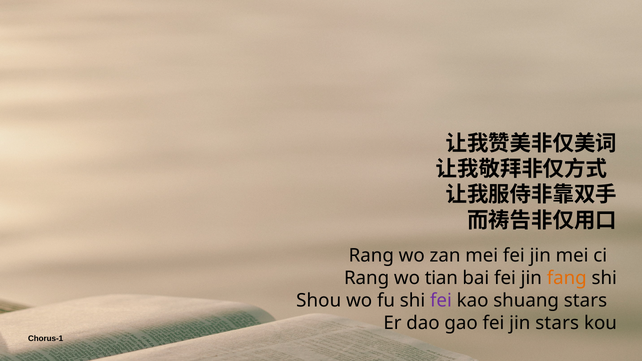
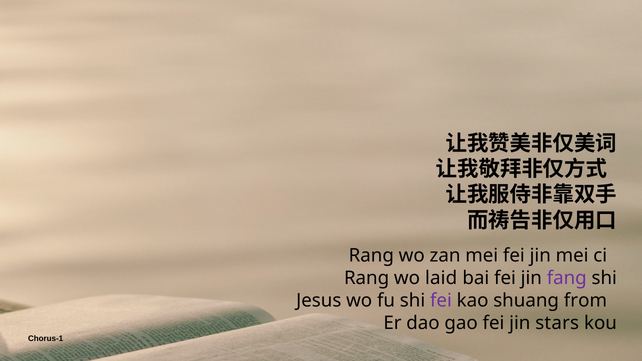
tian: tian -> laid (441, 278)
fang colour: orange -> purple (567, 278)
Shou: Shou -> Jesus (319, 301)
shuang stars: stars -> from (585, 301)
